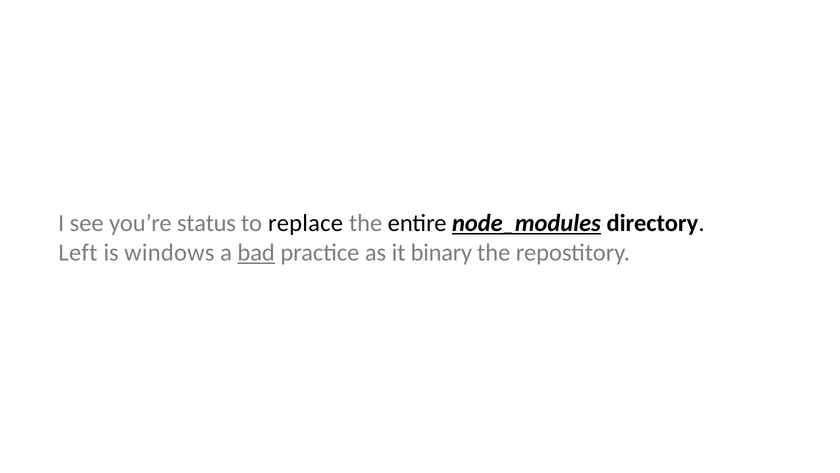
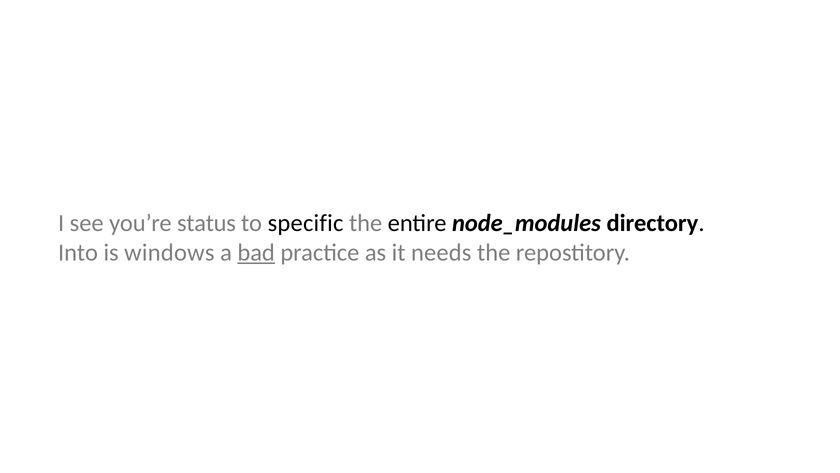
replace: replace -> specific (306, 223)
node_modules underline: present -> none (526, 223)
Left: Left -> Into (78, 252)
binary: binary -> needs (441, 252)
